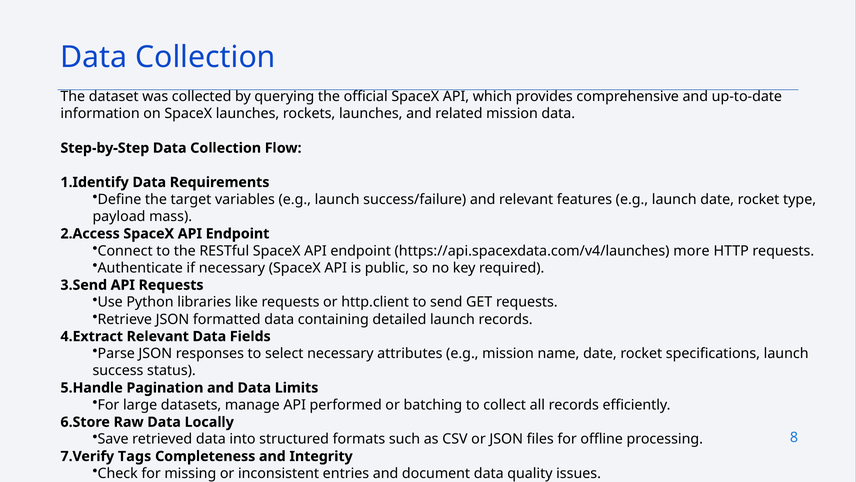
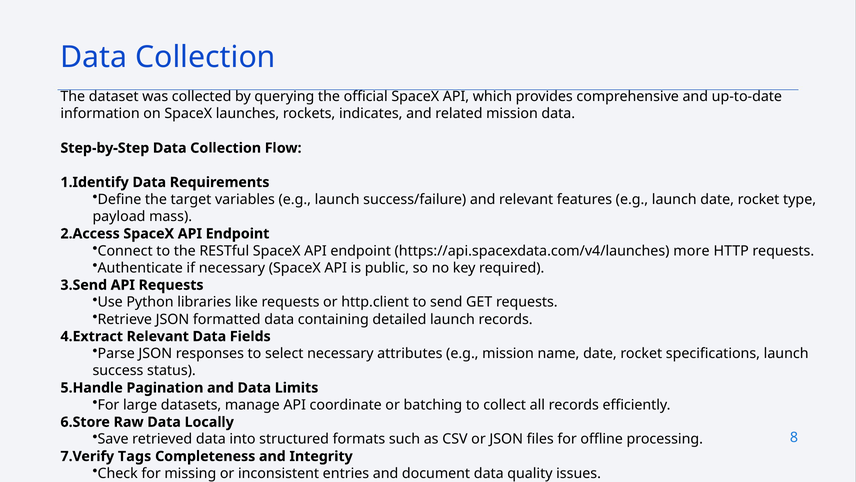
rockets launches: launches -> indicates (371, 114)
performed: performed -> coordinate (346, 405)
